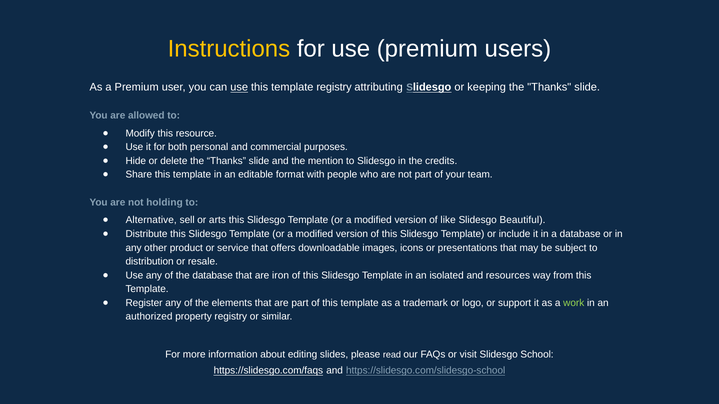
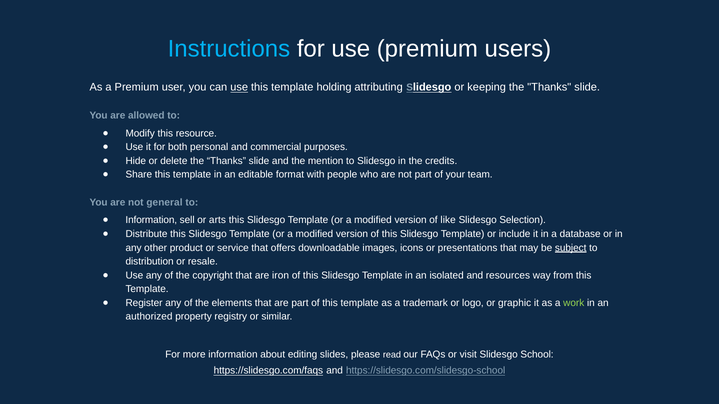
Instructions colour: yellow -> light blue (229, 49)
template registry: registry -> holding (334, 87)
holding: holding -> general (164, 203)
Alternative: Alternative -> Information (151, 220)
Beautiful: Beautiful -> Selection (523, 220)
subject underline: none -> present (571, 248)
the database: database -> copyright (213, 276)
support: support -> graphic (515, 303)
